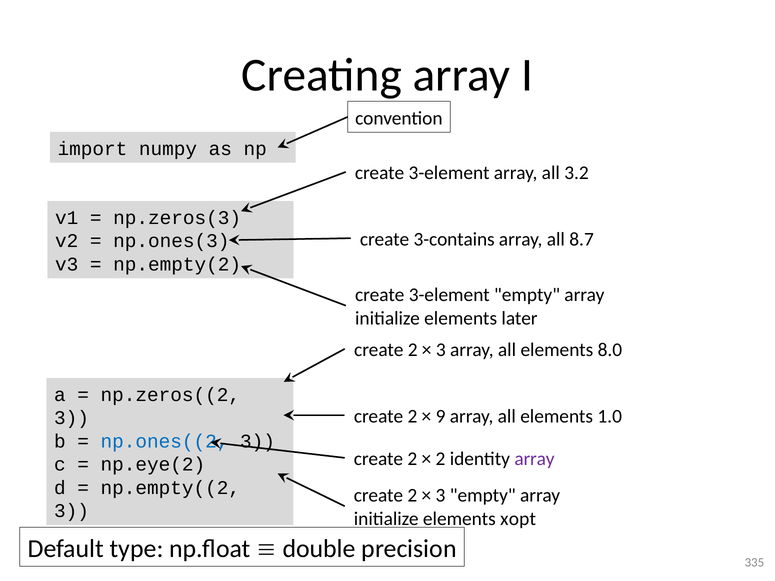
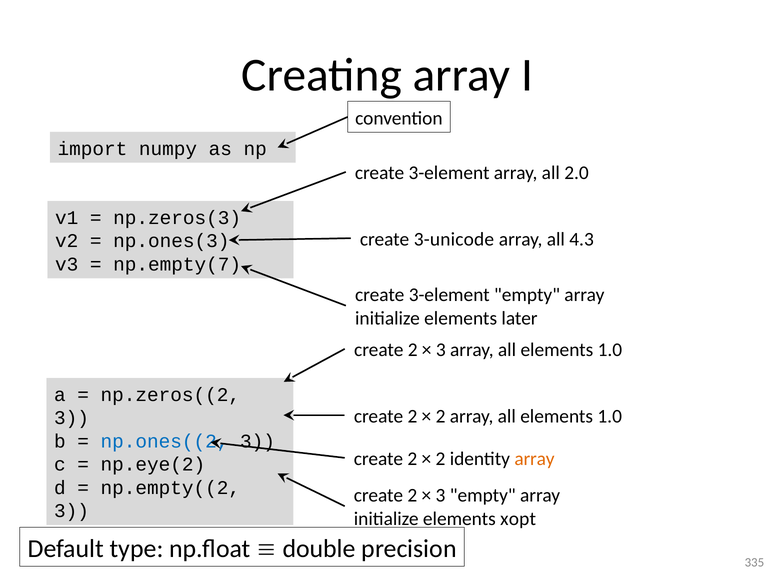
3.2: 3.2 -> 2.0 (577, 173)
3-contains: 3-contains -> 3-unicode (454, 239)
8.7: 8.7 -> 4.3 (582, 239)
np.empty(2: np.empty(2 -> np.empty(7 (177, 264)
8.0: 8.0 -> 1.0 (610, 350)
9: 9 -> 2 (441, 416)
array colour: purple -> orange (534, 459)
